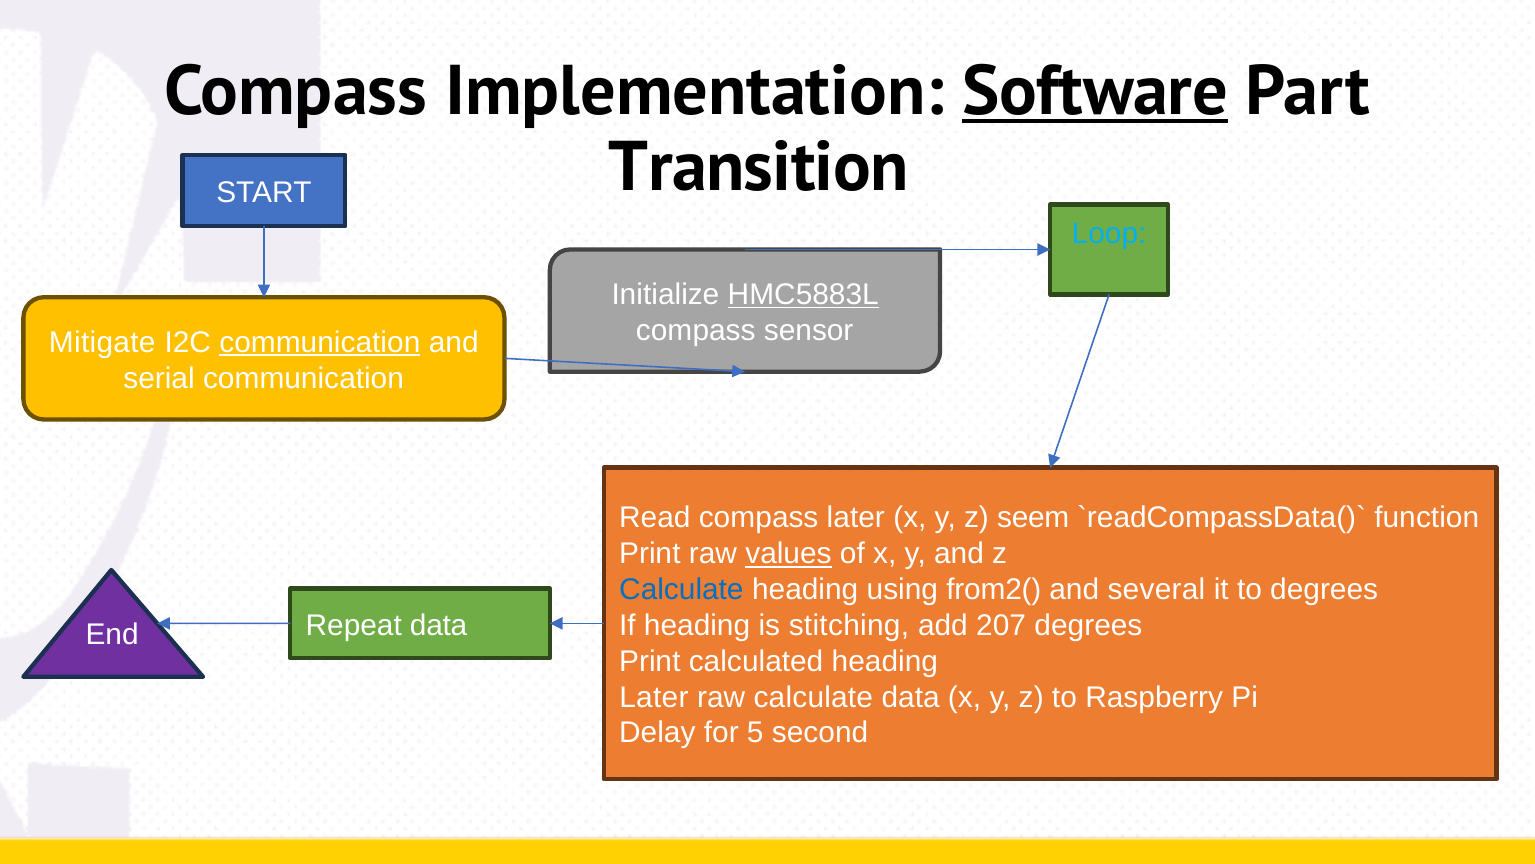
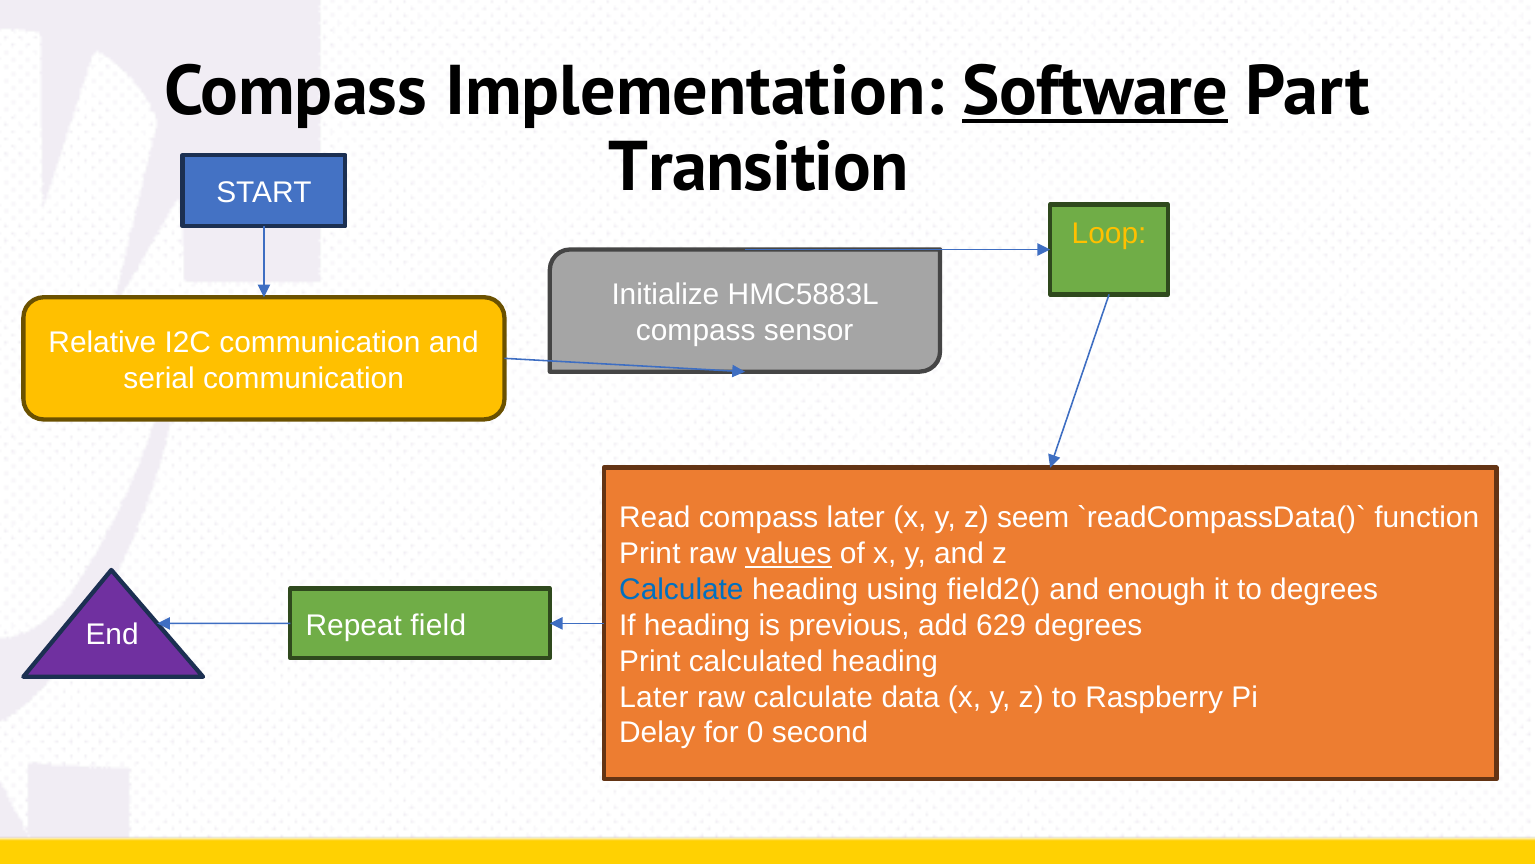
Loop colour: light blue -> yellow (1109, 234)
HMC5883L underline: present -> none (803, 294)
Mitigate: Mitigate -> Relative (102, 342)
communication underline: present -> none (320, 342)
from2(: from2( -> field2( (994, 589)
several: several -> enough (1157, 589)
Repeat data: data -> field (438, 625)
stitching: stitching -> previous (849, 625)
207: 207 -> 629 (1001, 625)
5: 5 -> 0 (755, 733)
